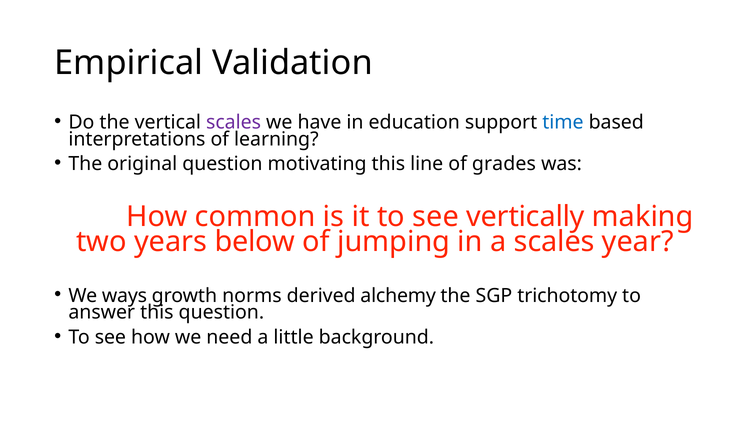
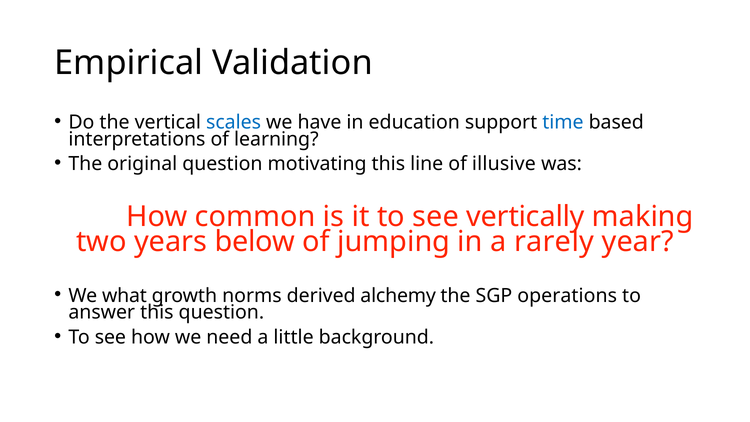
scales colour: purple -> blue (234, 122)
grades: grades -> illusive (504, 164)
a scales: scales -> rarely (554, 241)
ways: ways -> what (124, 296)
trichotomy: trichotomy -> operations (567, 296)
